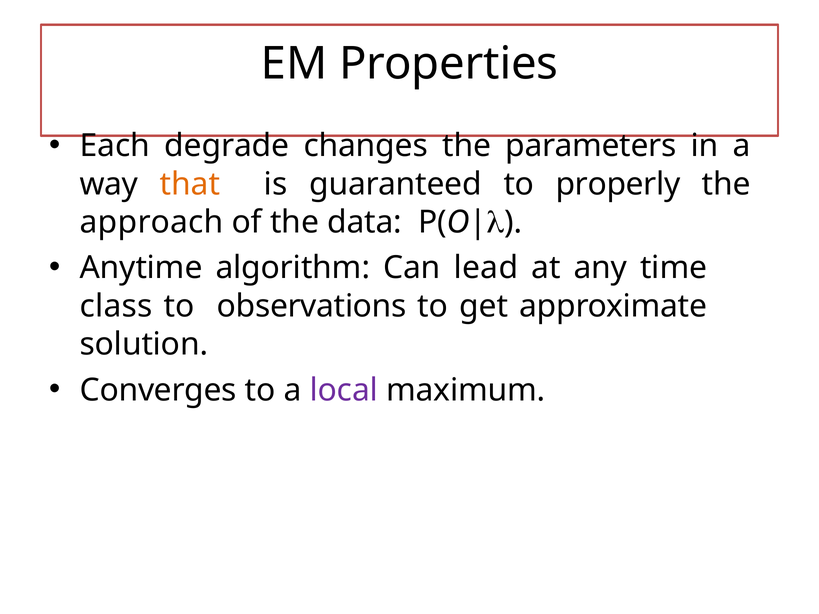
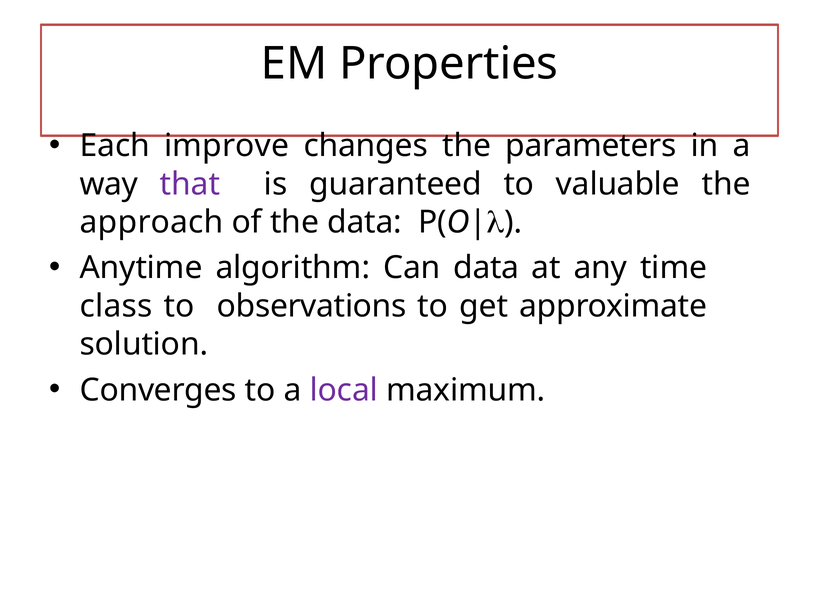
degrade: degrade -> improve (227, 146)
that colour: orange -> purple (190, 184)
properly: properly -> valuable (618, 184)
Can lead: lead -> data (486, 268)
